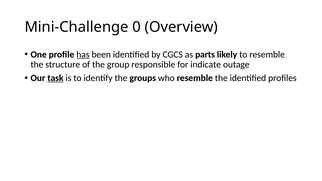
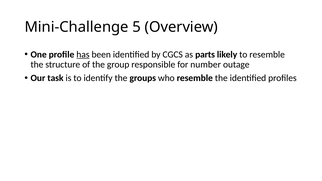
0: 0 -> 5 (137, 27)
indicate: indicate -> number (206, 65)
task underline: present -> none (55, 78)
